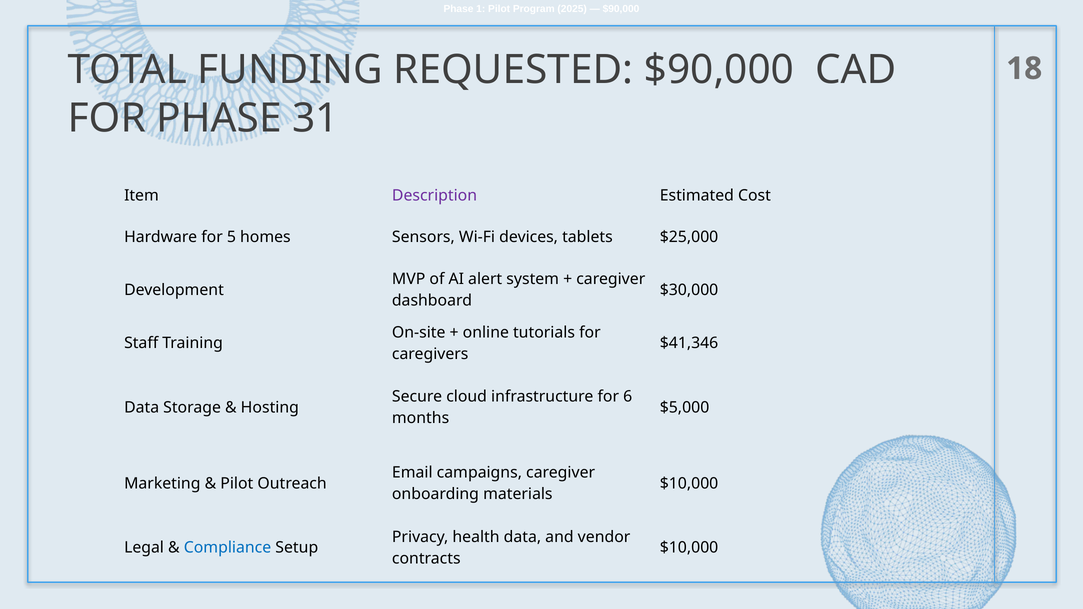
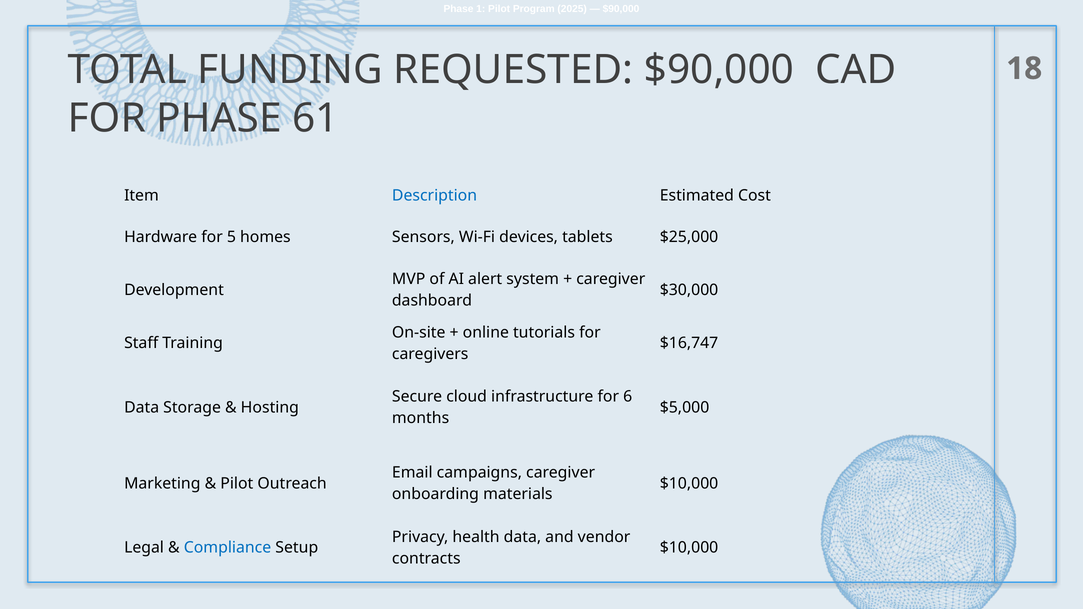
31: 31 -> 61 (315, 118)
Description colour: purple -> blue (435, 195)
$41,346: $41,346 -> $16,747 (689, 343)
